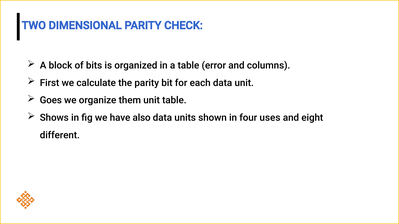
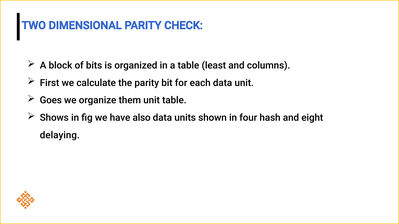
error: error -> least (214, 66)
uses: uses -> hash (270, 118)
different: different -> delaying (60, 135)
